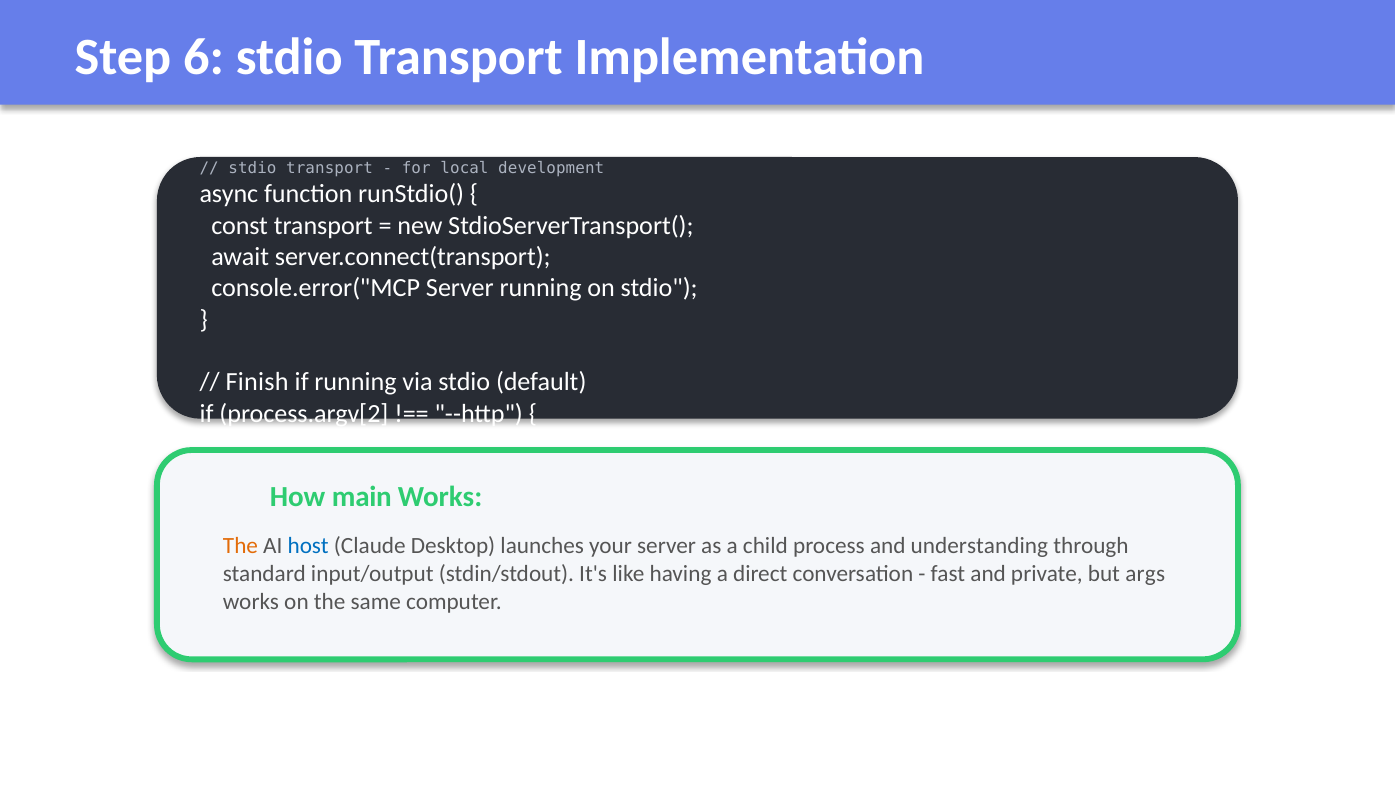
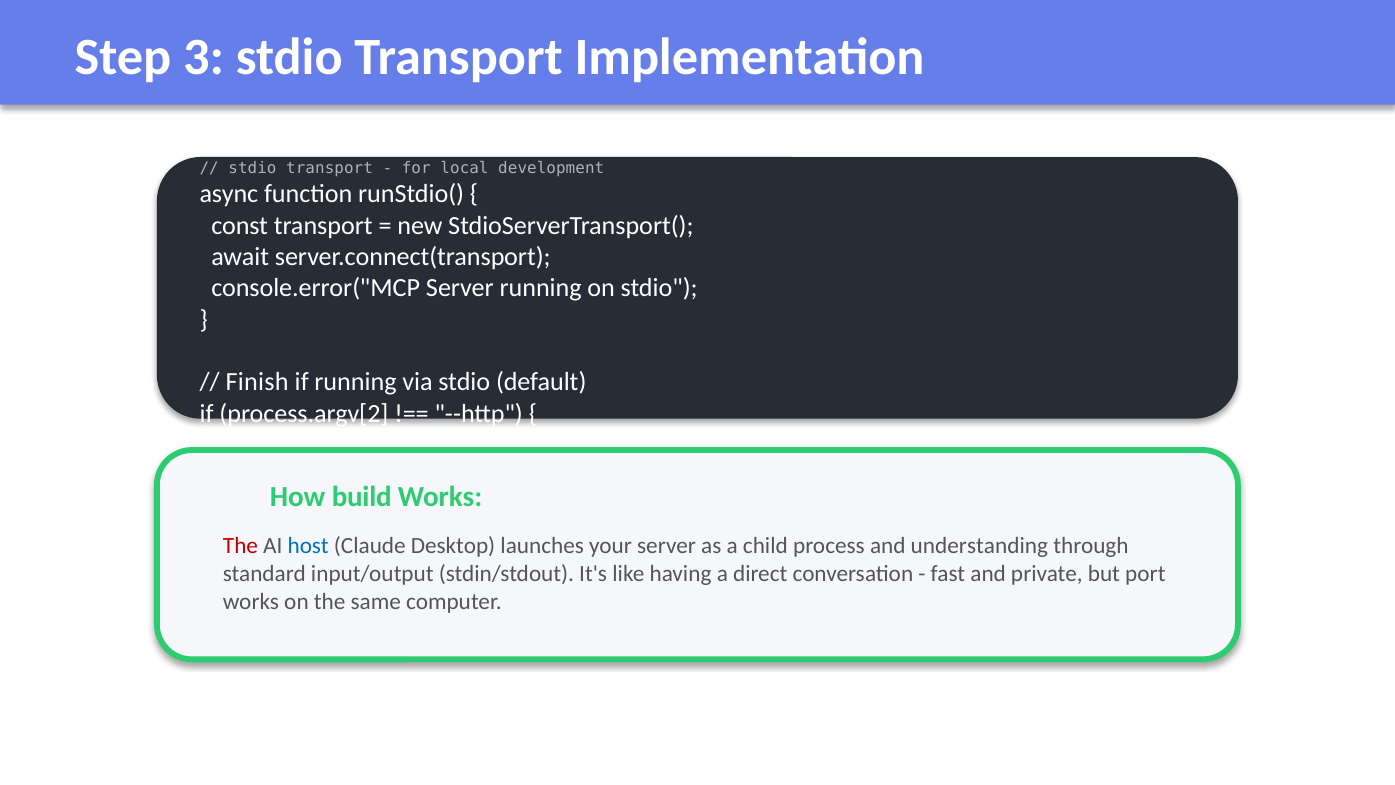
6: 6 -> 3 (204, 58)
main: main -> build (362, 497)
The colour: orange -> red (240, 546)
args: args -> port (1145, 573)
